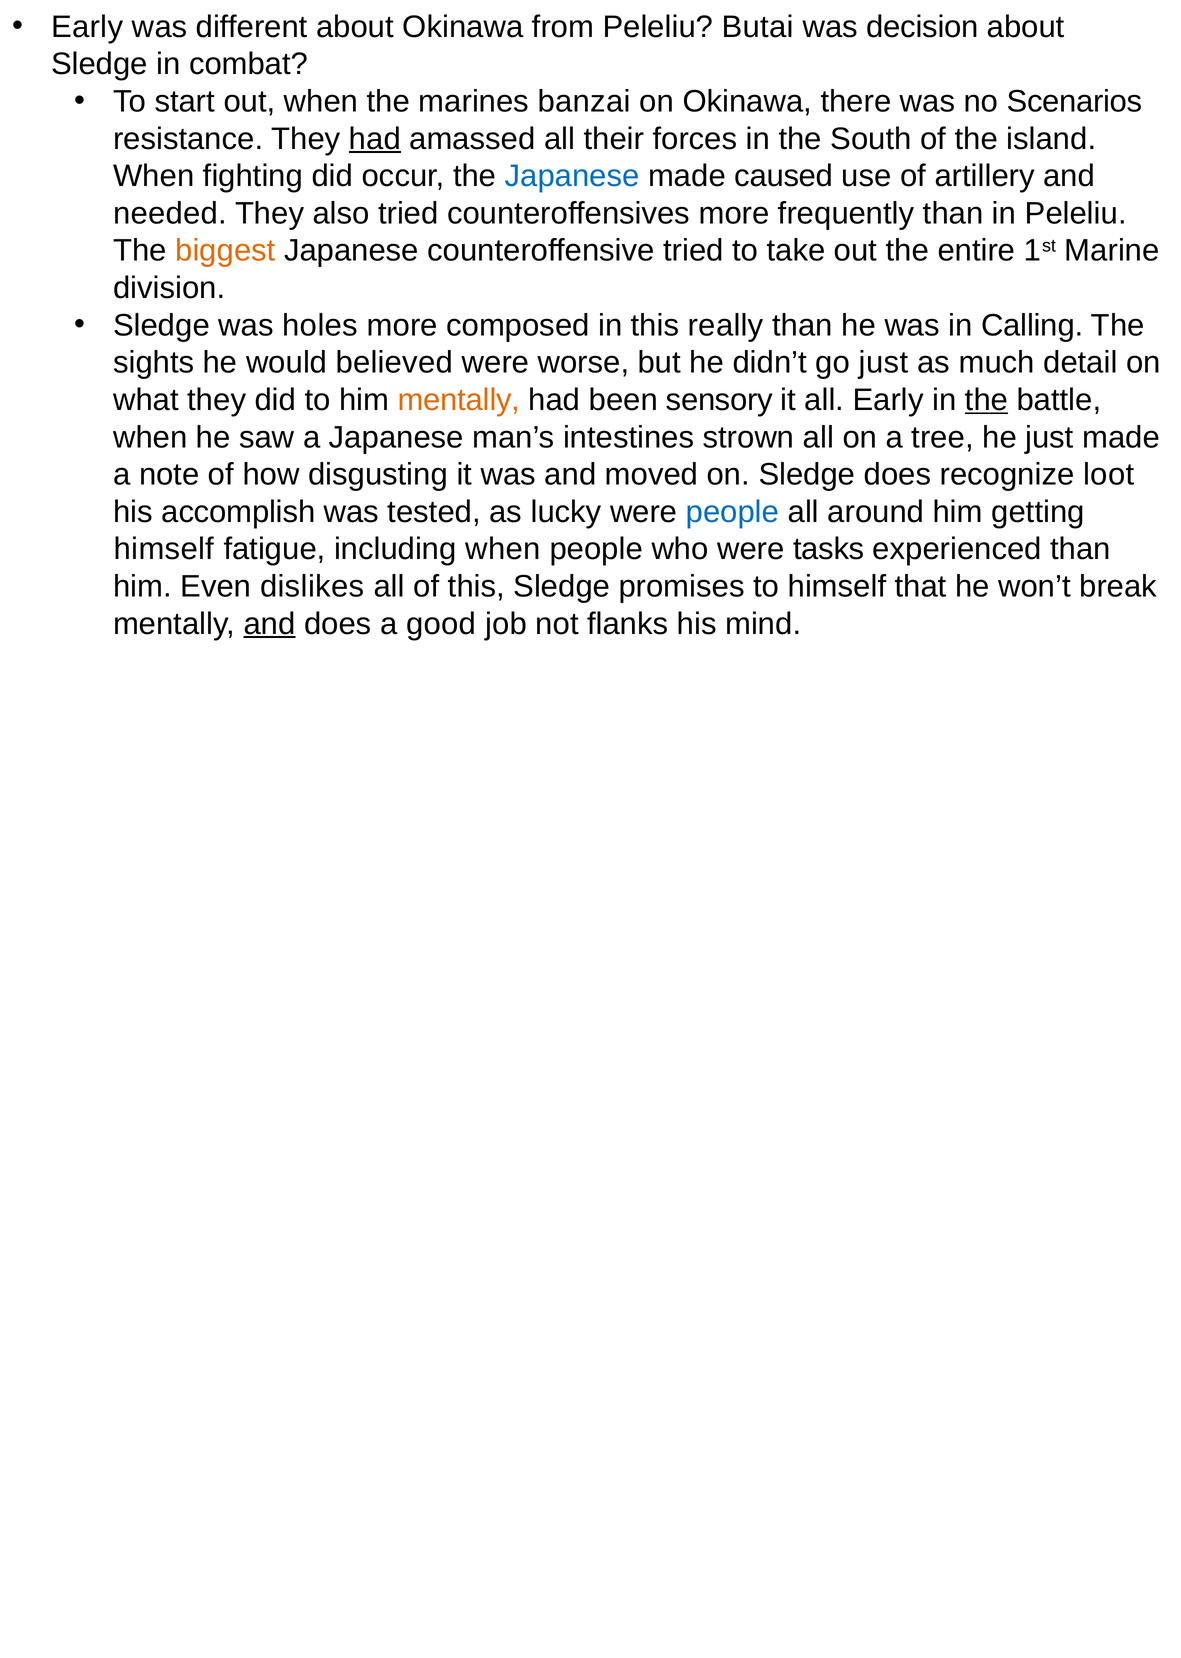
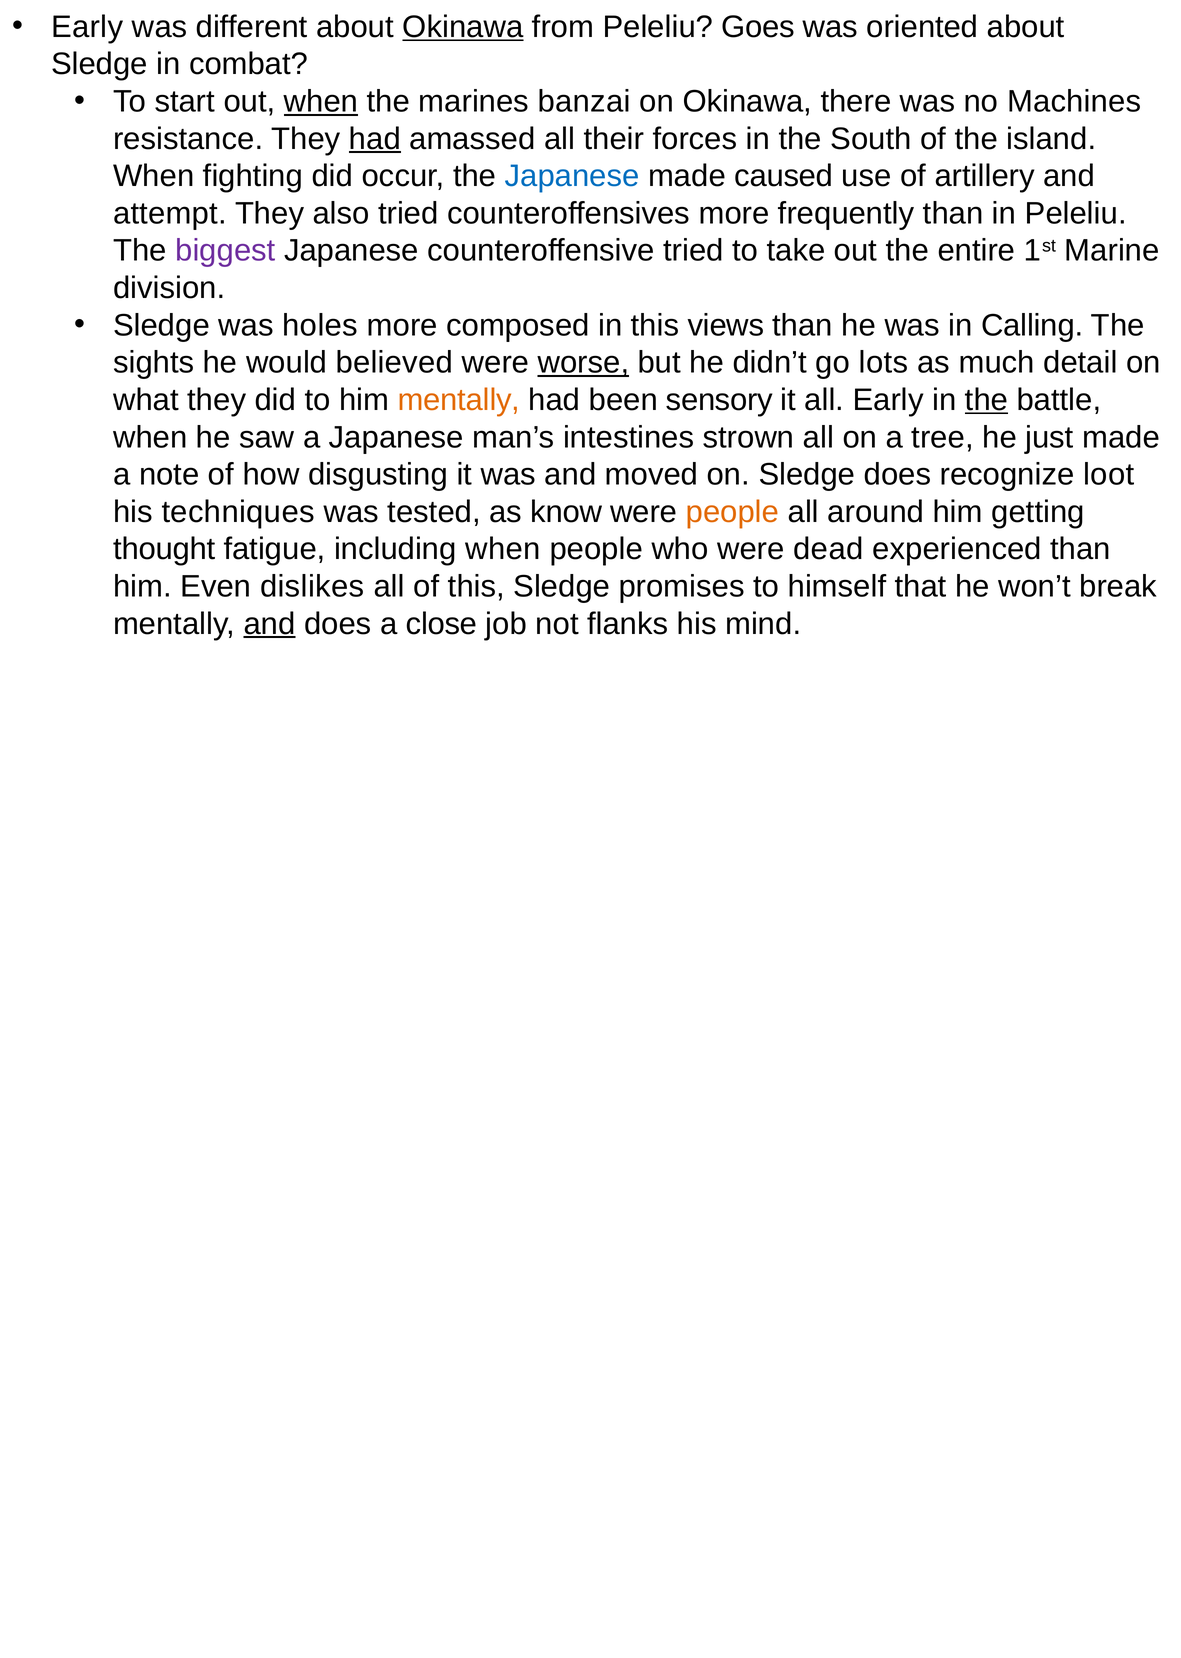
Okinawa underline: none -> present (463, 27)
Butai: Butai -> Goes (758, 27)
decision: decision -> oriented (922, 27)
when underline: none -> present (321, 101)
Scenarios: Scenarios -> Machines (1074, 101)
needed: needed -> attempt (170, 213)
biggest colour: orange -> purple (225, 251)
really: really -> views (726, 325)
worse underline: none -> present (583, 363)
go just: just -> lots (884, 363)
accomplish: accomplish -> techniques (238, 512)
lucky: lucky -> know (566, 512)
people colour: blue -> orange (733, 512)
himself: himself -> thought (164, 549)
tasks: tasks -> dead (828, 549)
good: good -> close (441, 624)
